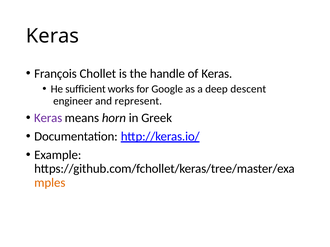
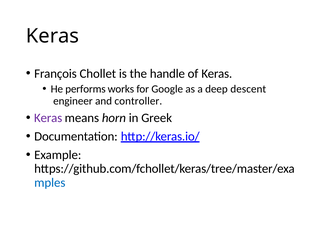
sufficient: sufficient -> performs (85, 89)
represent: represent -> controller (138, 101)
mples colour: orange -> blue (50, 183)
